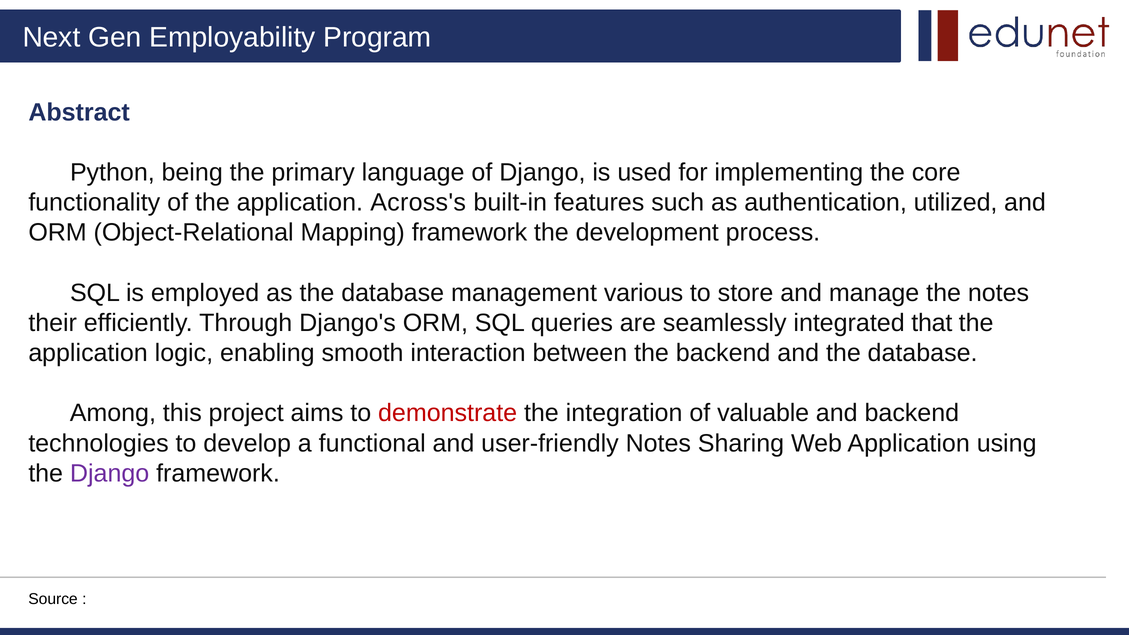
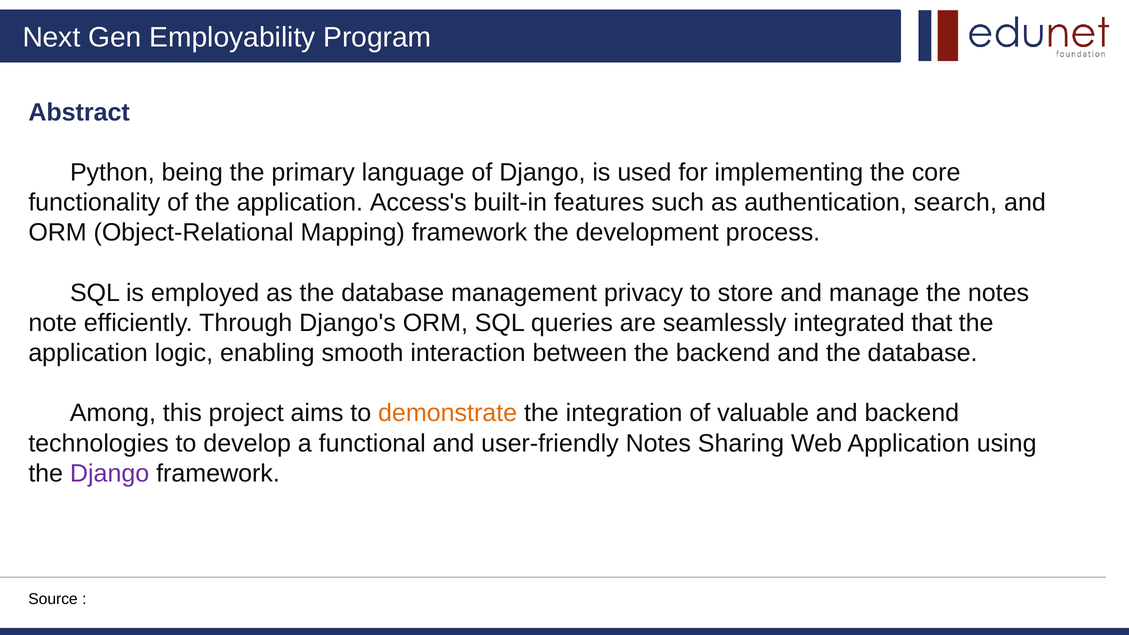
Across's: Across's -> Access's (418, 203)
utilized: utilized -> search (955, 203)
various: various -> privacy (643, 293)
their: their -> note (53, 323)
demonstrate colour: red -> orange (448, 413)
